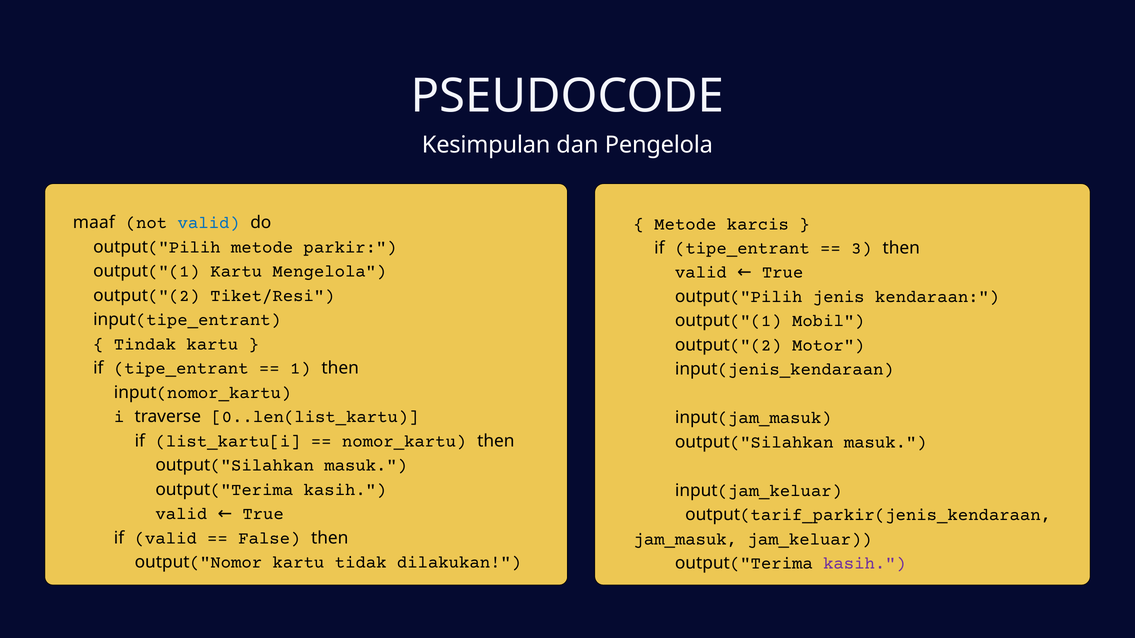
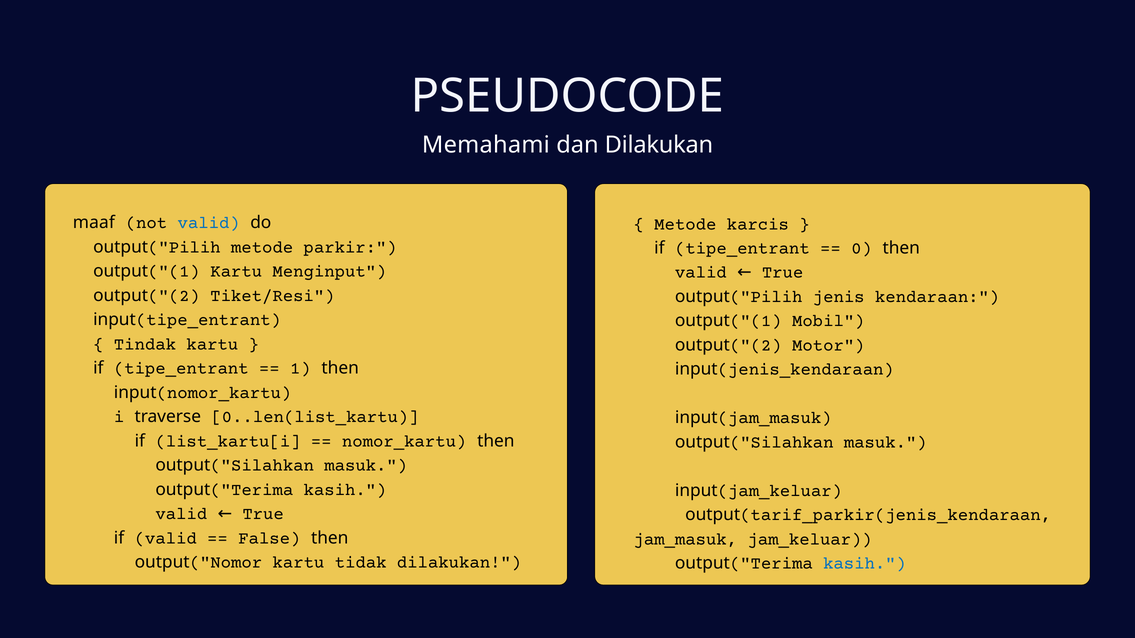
Kesimpulan: Kesimpulan -> Memahami (486, 145)
dan Pengelola: Pengelola -> Dilakukan (659, 145)
3: 3 -> 0 (862, 248)
Mengelola: Mengelola -> Menginput (329, 271)
kasih colour: purple -> blue (865, 564)
